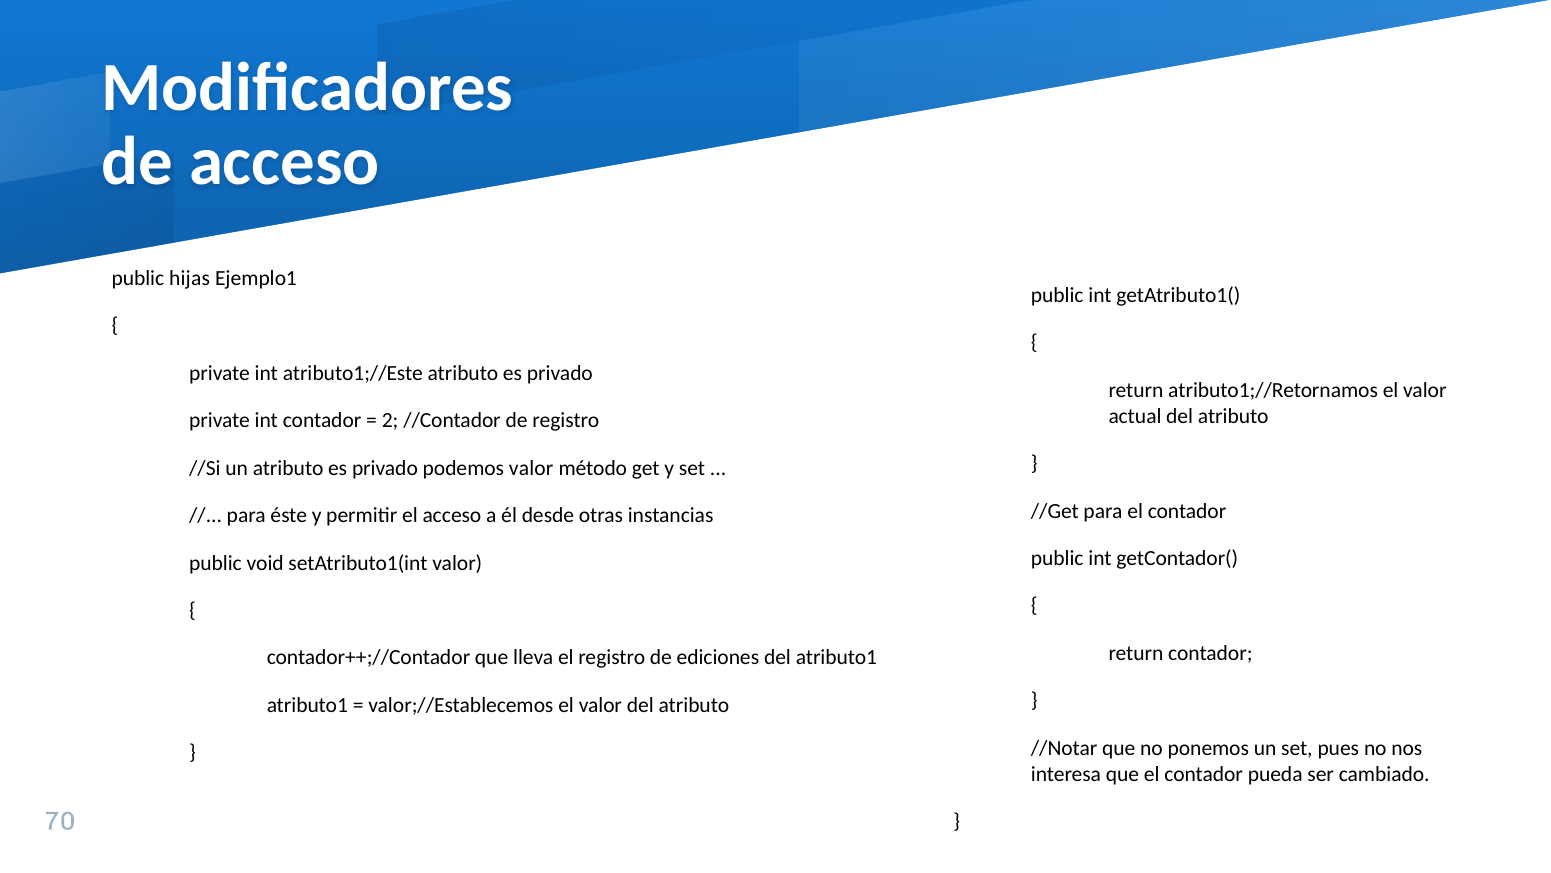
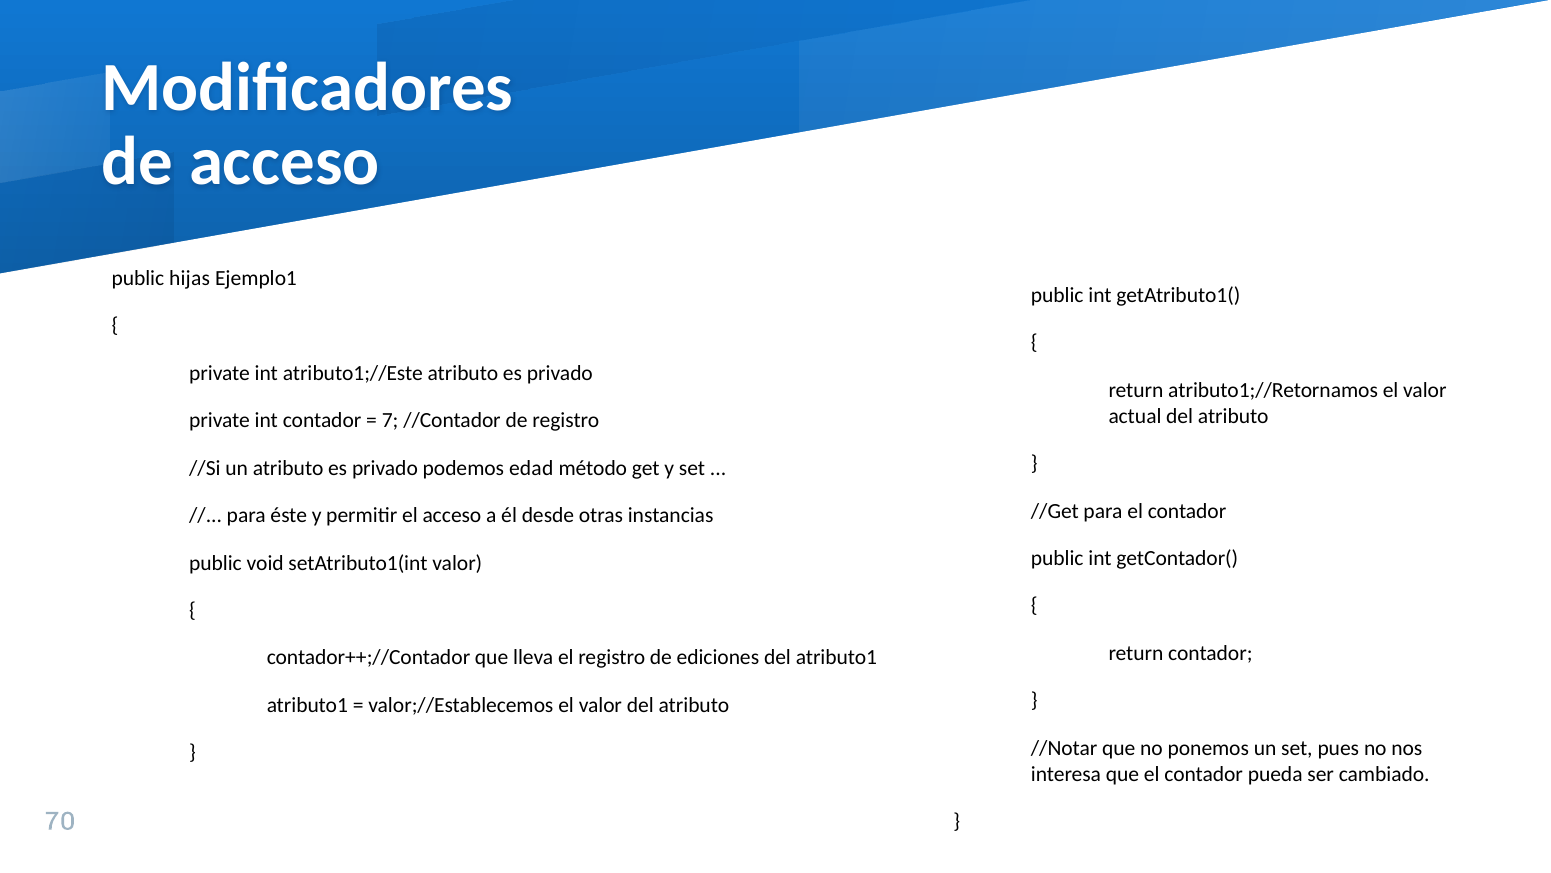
2: 2 -> 7 (390, 420)
podemos valor: valor -> edad (531, 468)
